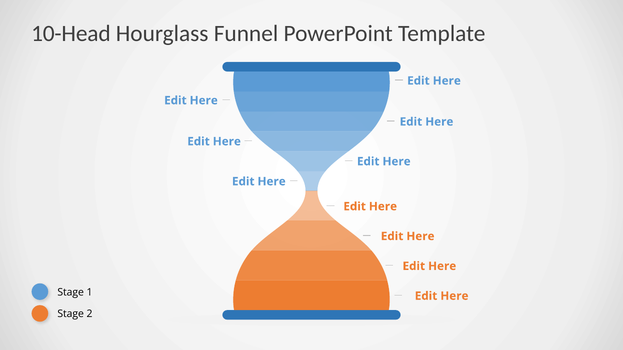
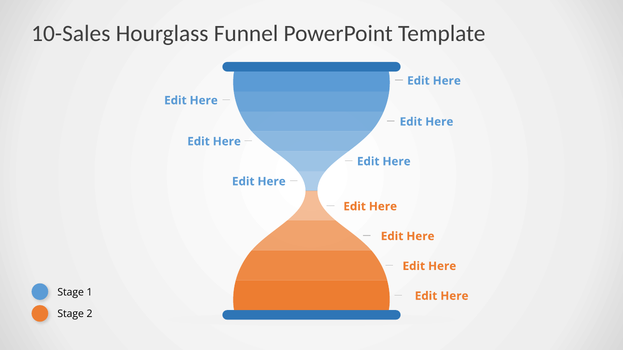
10-Head: 10-Head -> 10-Sales (71, 34)
